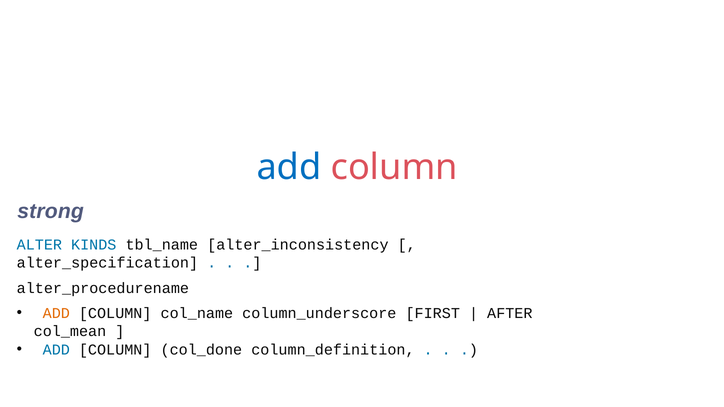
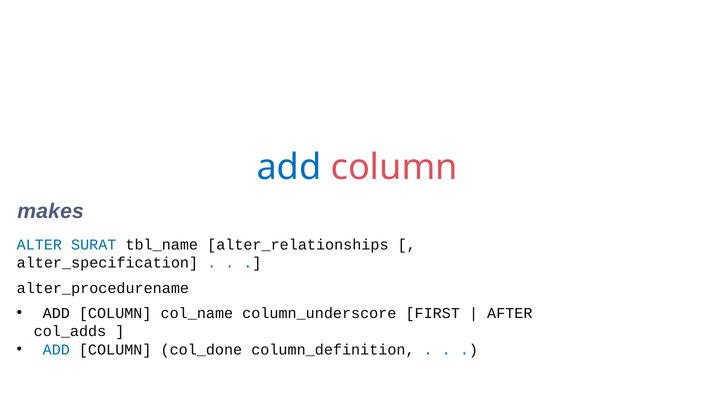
strong: strong -> makes (51, 211)
KINDS: KINDS -> SURAT (94, 245)
alter_inconsistency: alter_inconsistency -> alter_relationships (298, 245)
ADD colour: orange -> black (56, 314)
col_mean: col_mean -> col_adds (70, 332)
